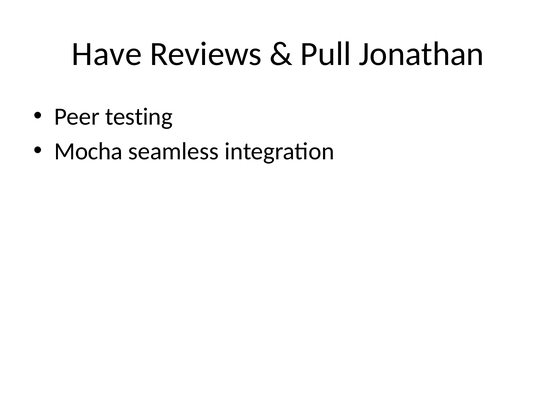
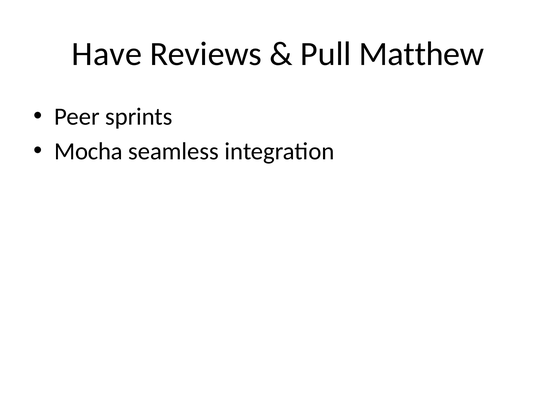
Jonathan: Jonathan -> Matthew (422, 54)
testing: testing -> sprints (139, 117)
